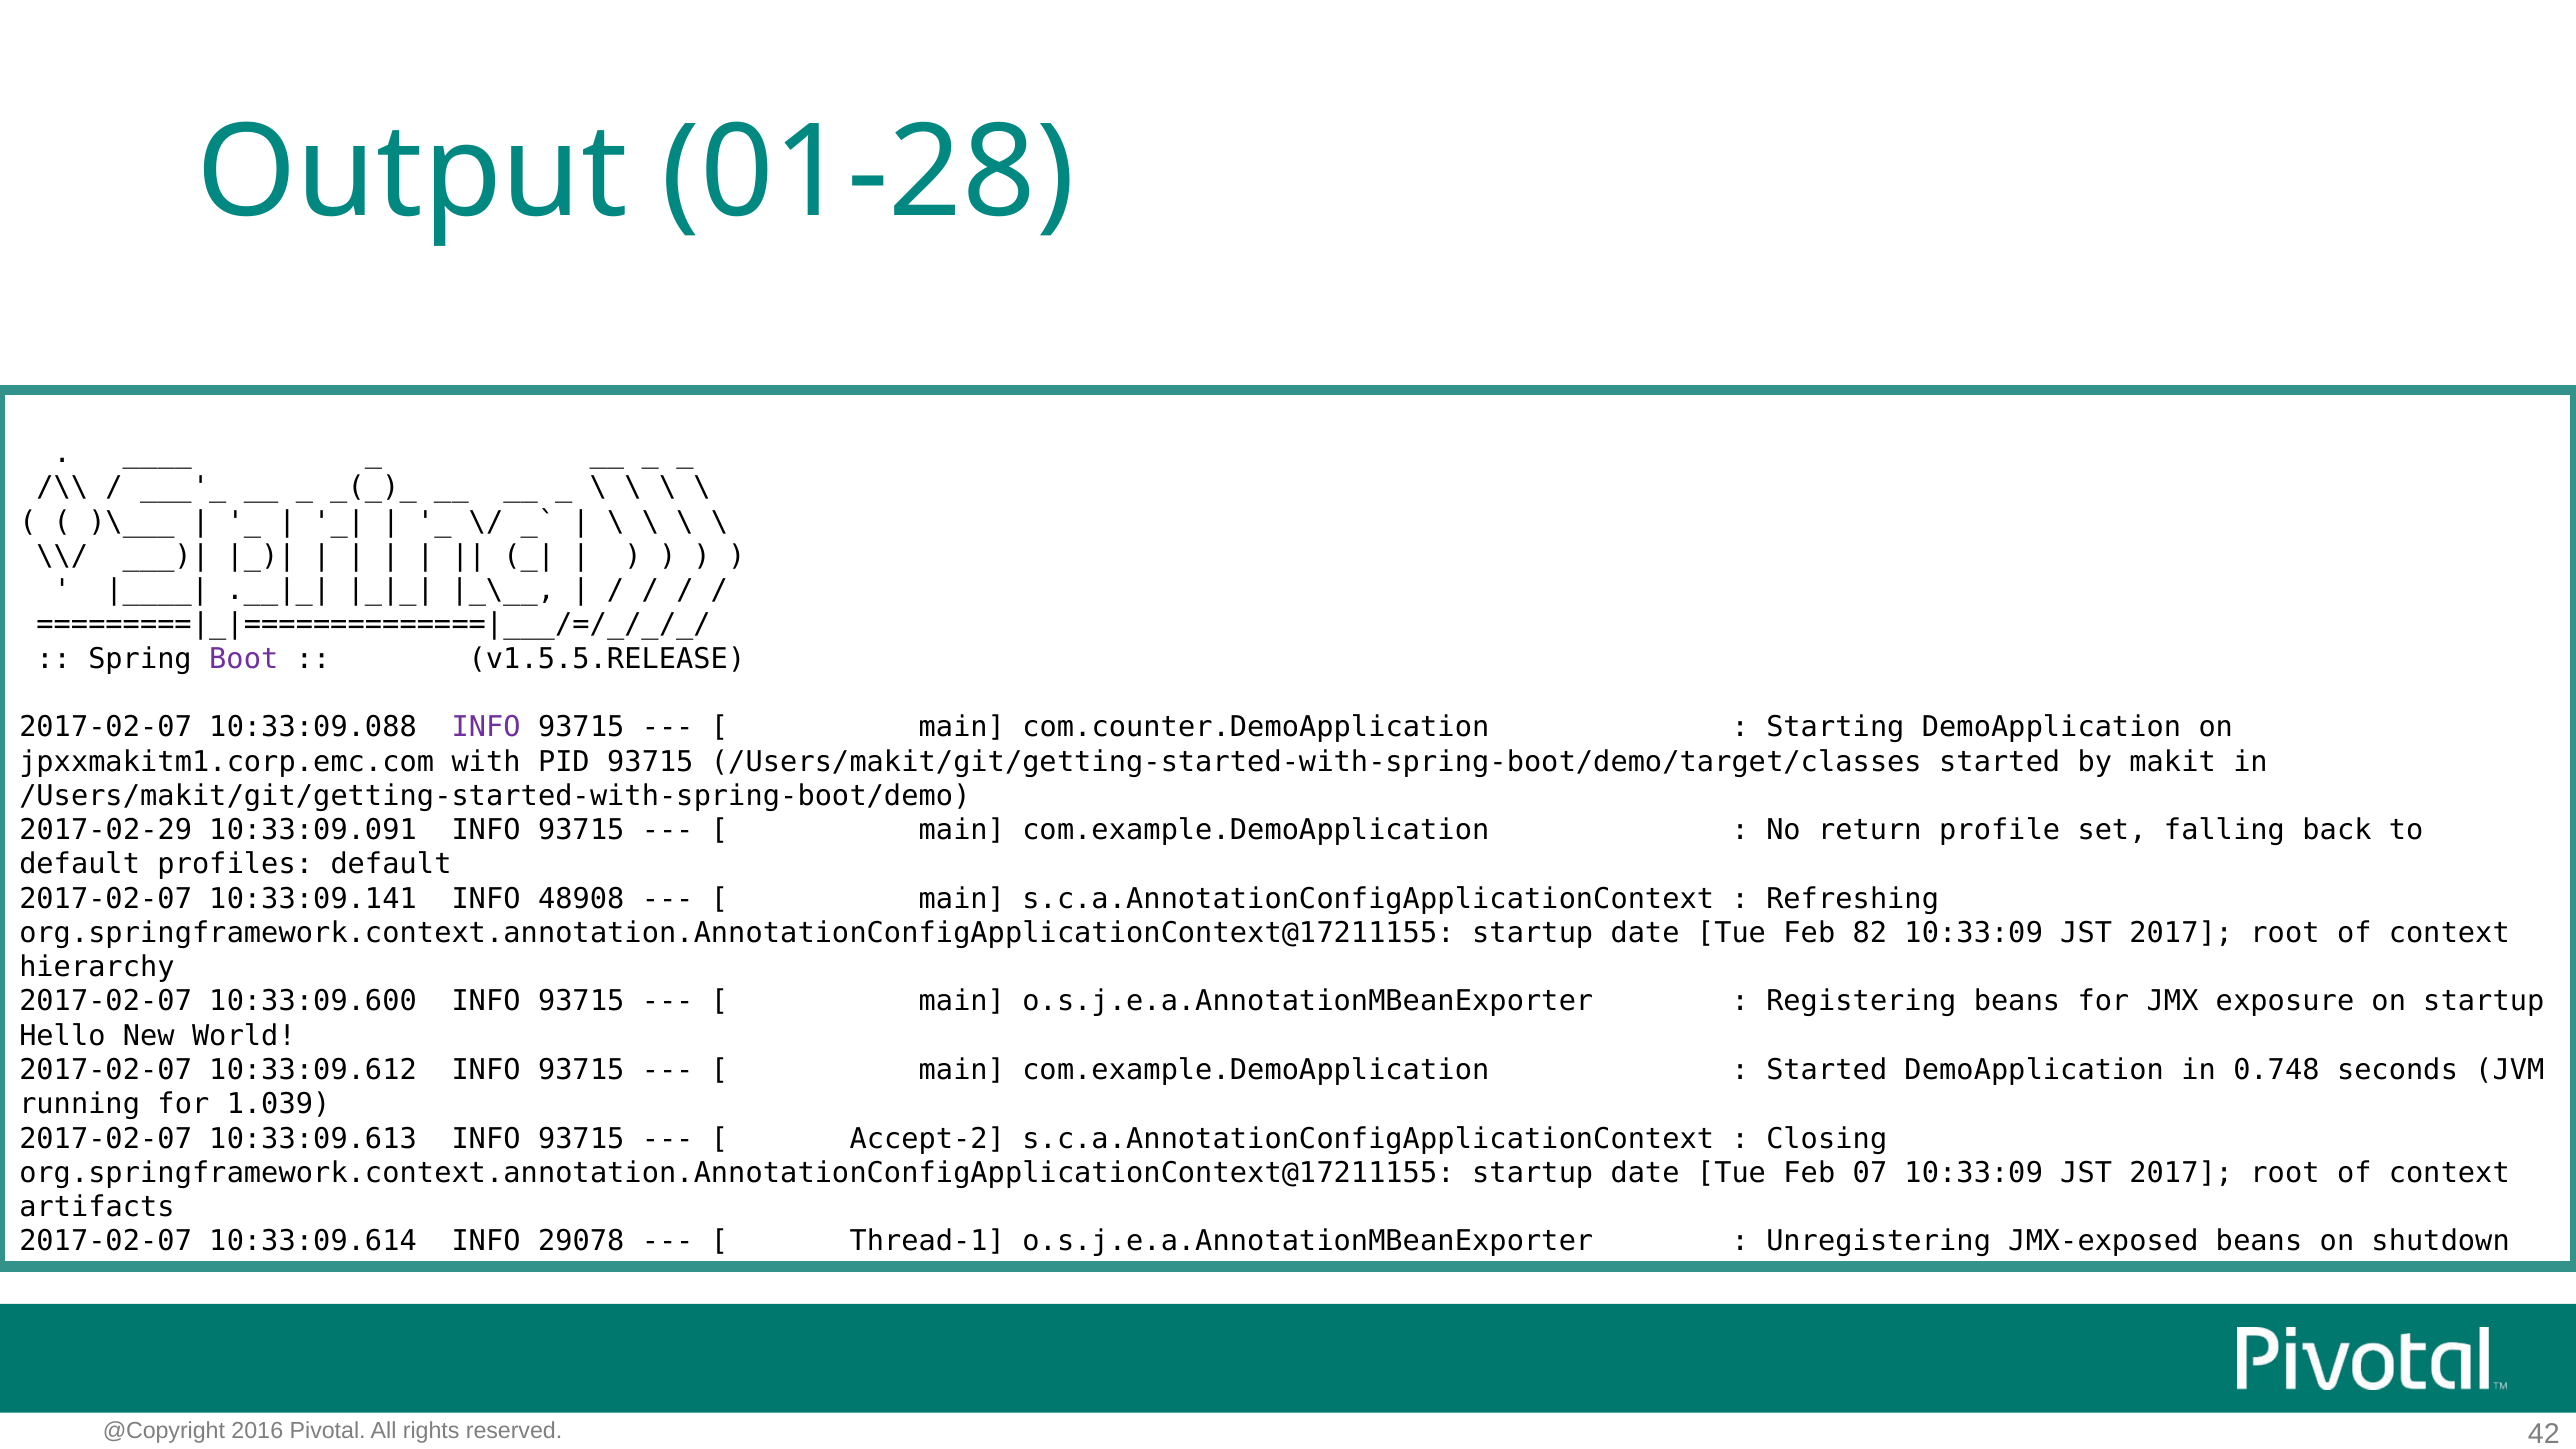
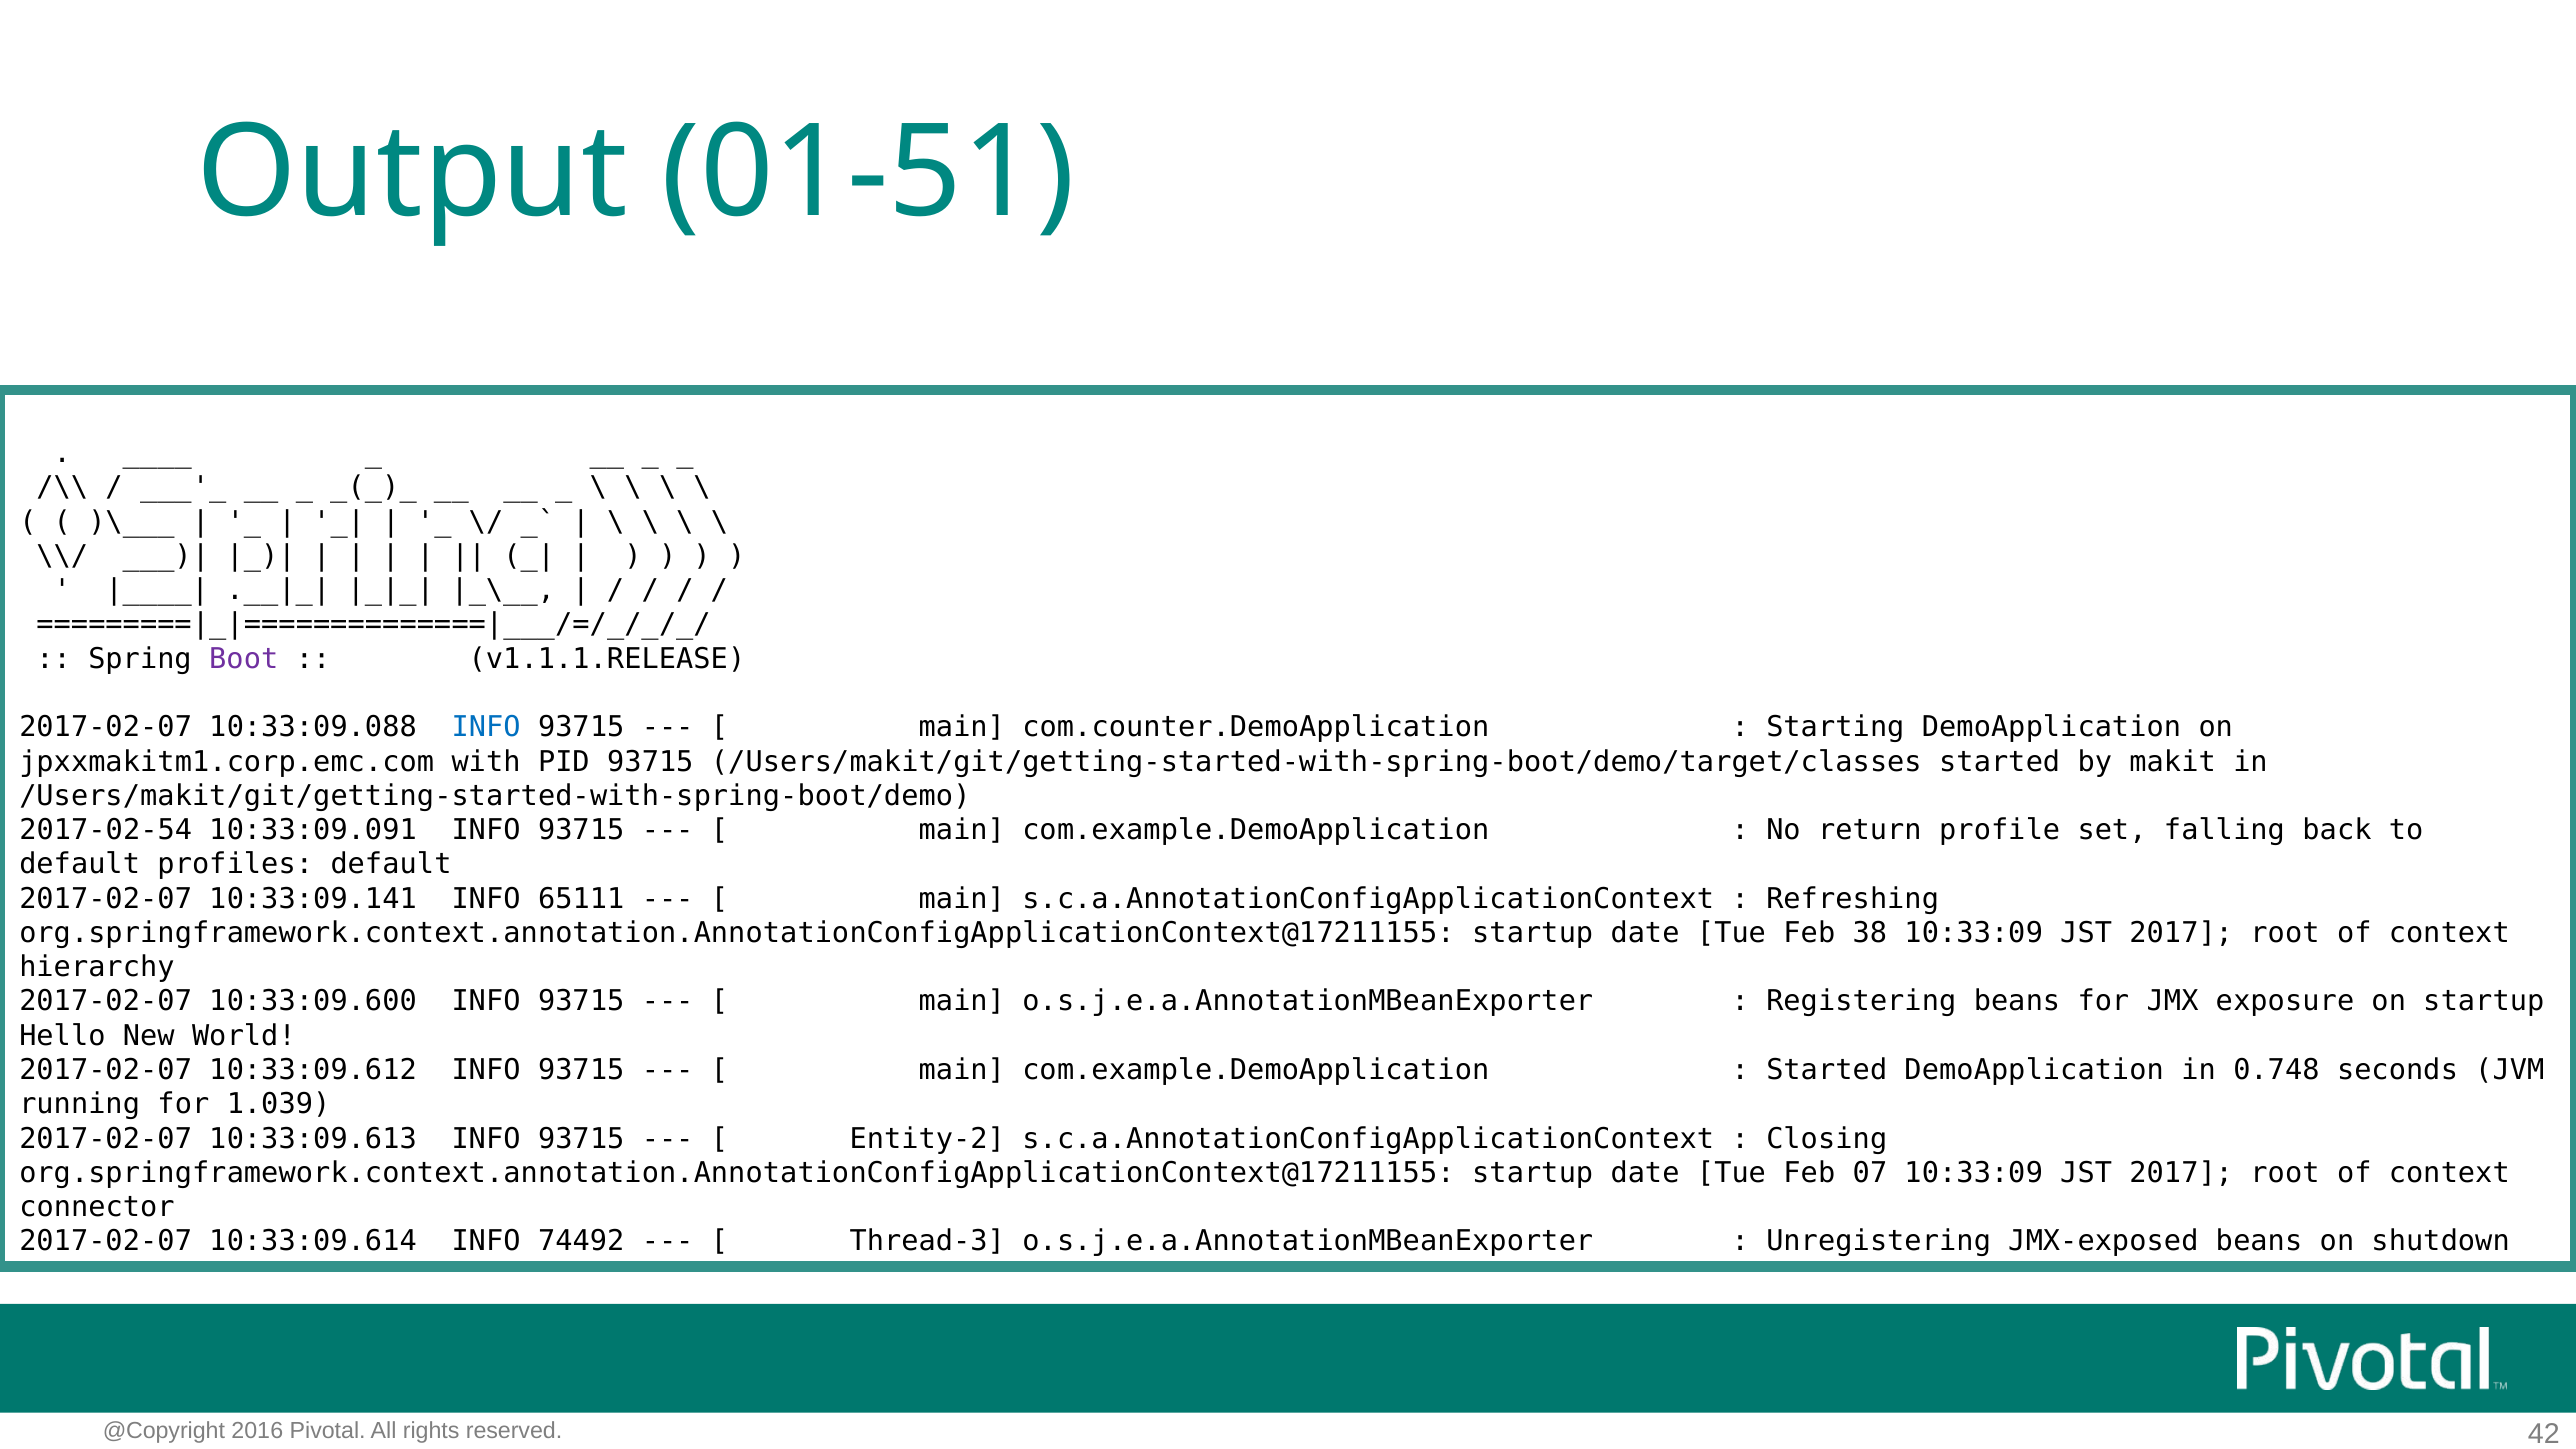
01-28: 01-28 -> 01-51 (868, 173)
v1.5.5.RELEASE: v1.5.5.RELEASE -> v1.1.1.RELEASE (607, 659)
INFO colour: purple -> blue (486, 727)
2017-02-29: 2017-02-29 -> 2017-02-54 (106, 830)
48908: 48908 -> 65111 (581, 899)
82: 82 -> 38 (1870, 933)
Accept-2: Accept-2 -> Entity-2 (927, 1139)
artifacts: artifacts -> connector (97, 1207)
29078: 29078 -> 74492 (581, 1242)
Thread-1: Thread-1 -> Thread-3 (927, 1242)
